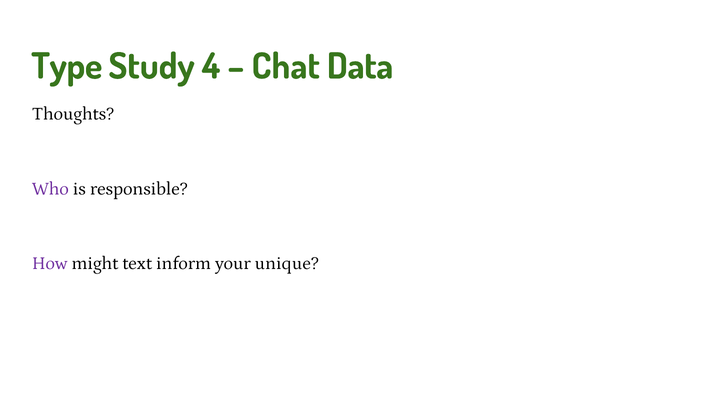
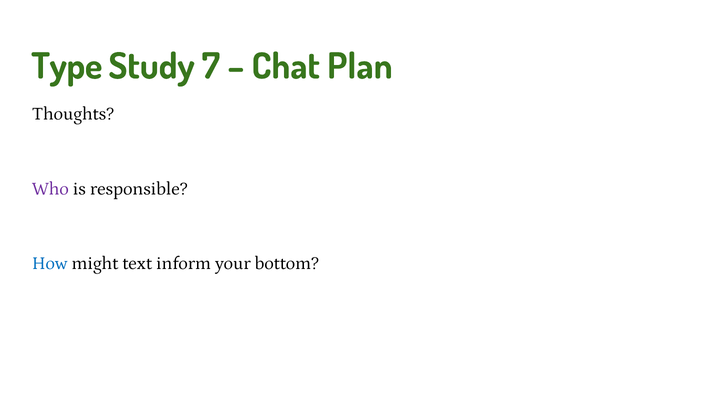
4: 4 -> 7 (211, 67)
Data: Data -> Plan (360, 67)
How colour: purple -> blue (50, 263)
unique: unique -> bottom (287, 263)
